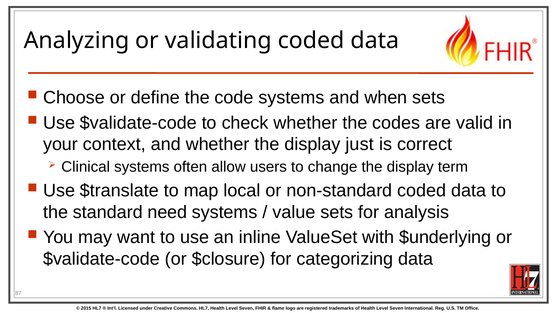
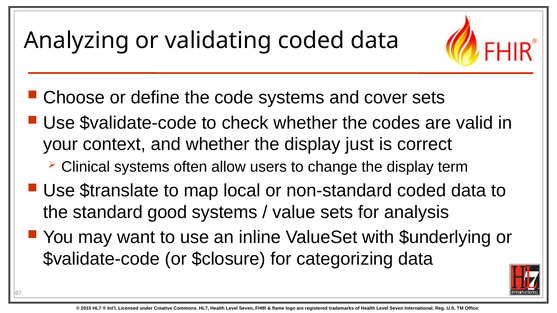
when: when -> cover (386, 98)
need: need -> good (167, 212)
